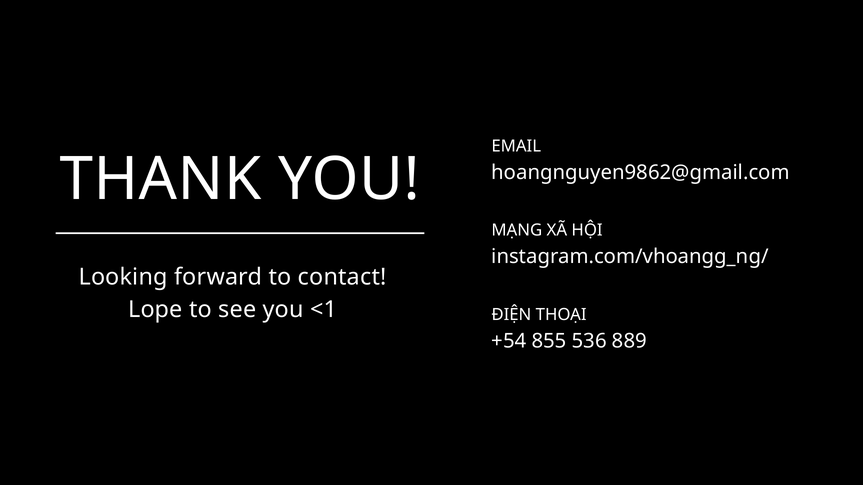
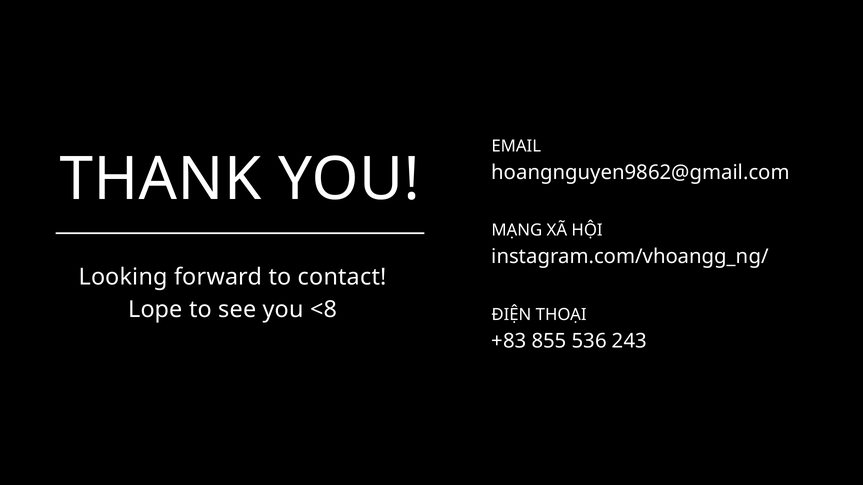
<1: <1 -> <8 (324, 310)
+54: +54 -> +83 (509, 341)
889: 889 -> 243 (629, 341)
